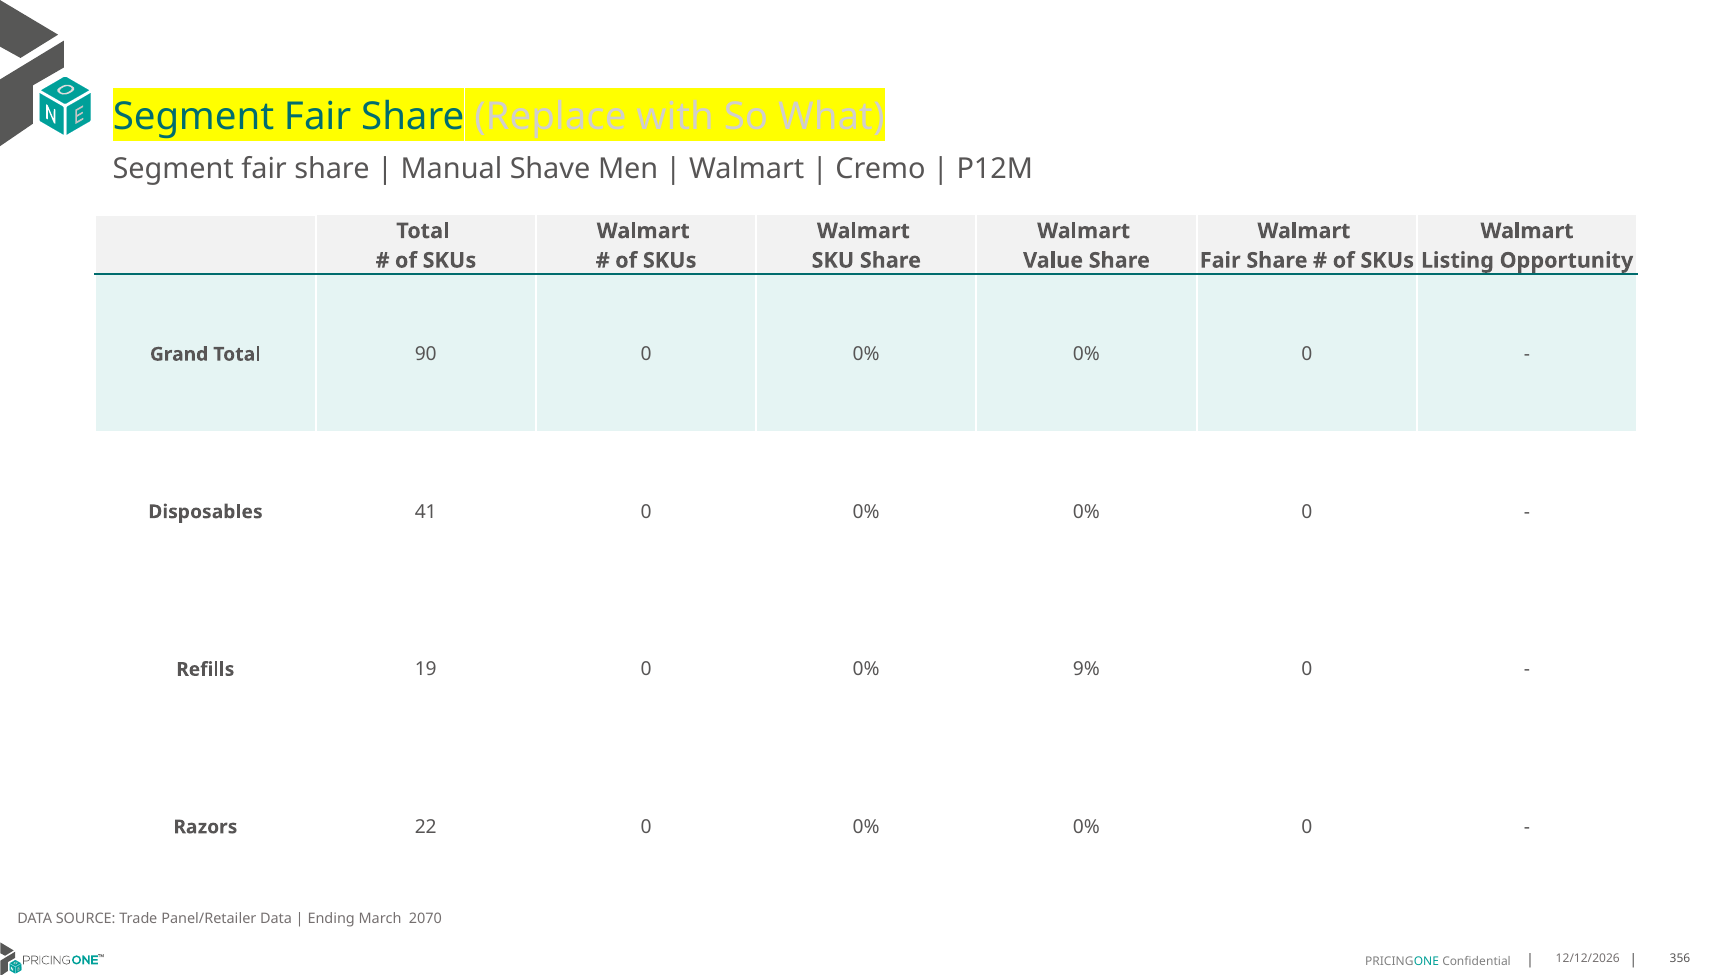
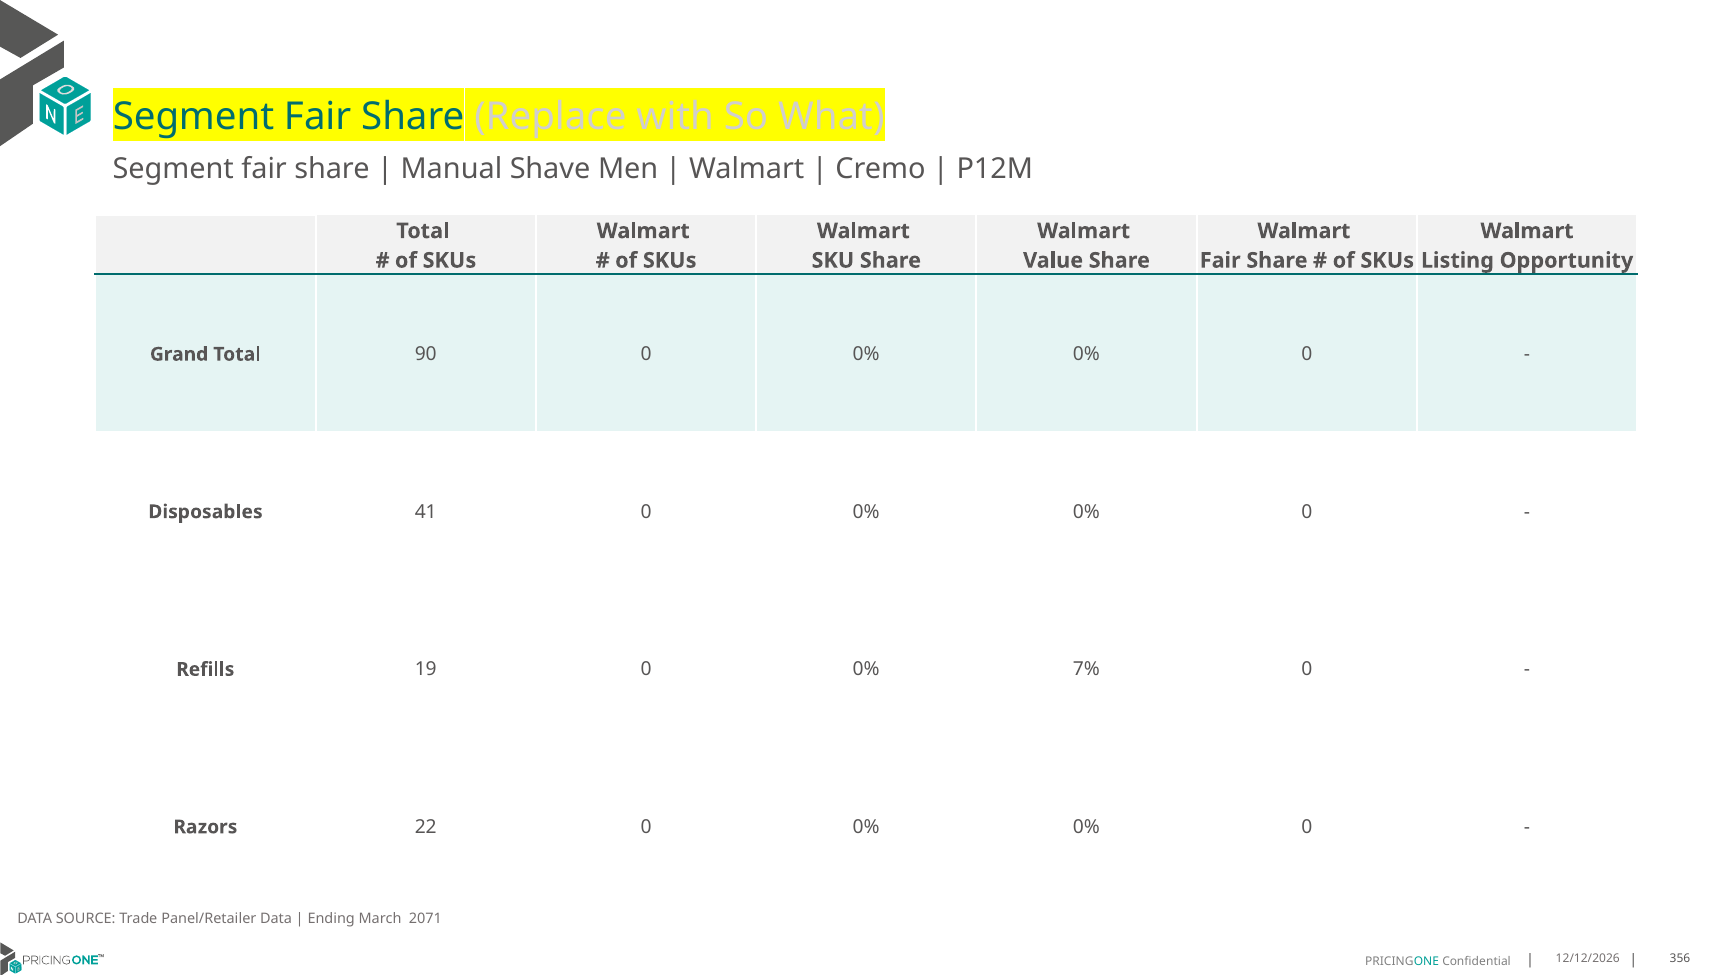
9%: 9% -> 7% (1086, 669)
2070: 2070 -> 2071 (425, 918)
